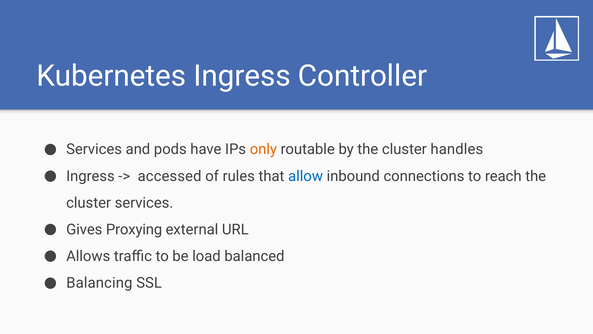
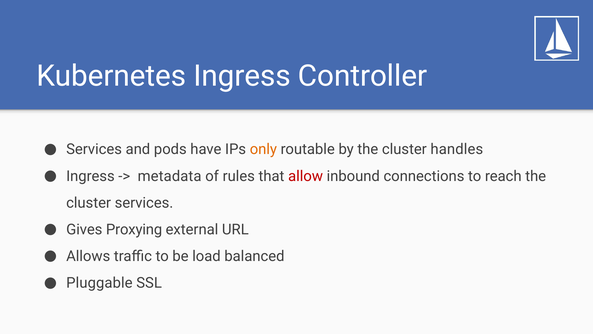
accessed: accessed -> metadata (170, 176)
allow colour: blue -> red (306, 176)
Balancing: Balancing -> Pluggable (99, 283)
